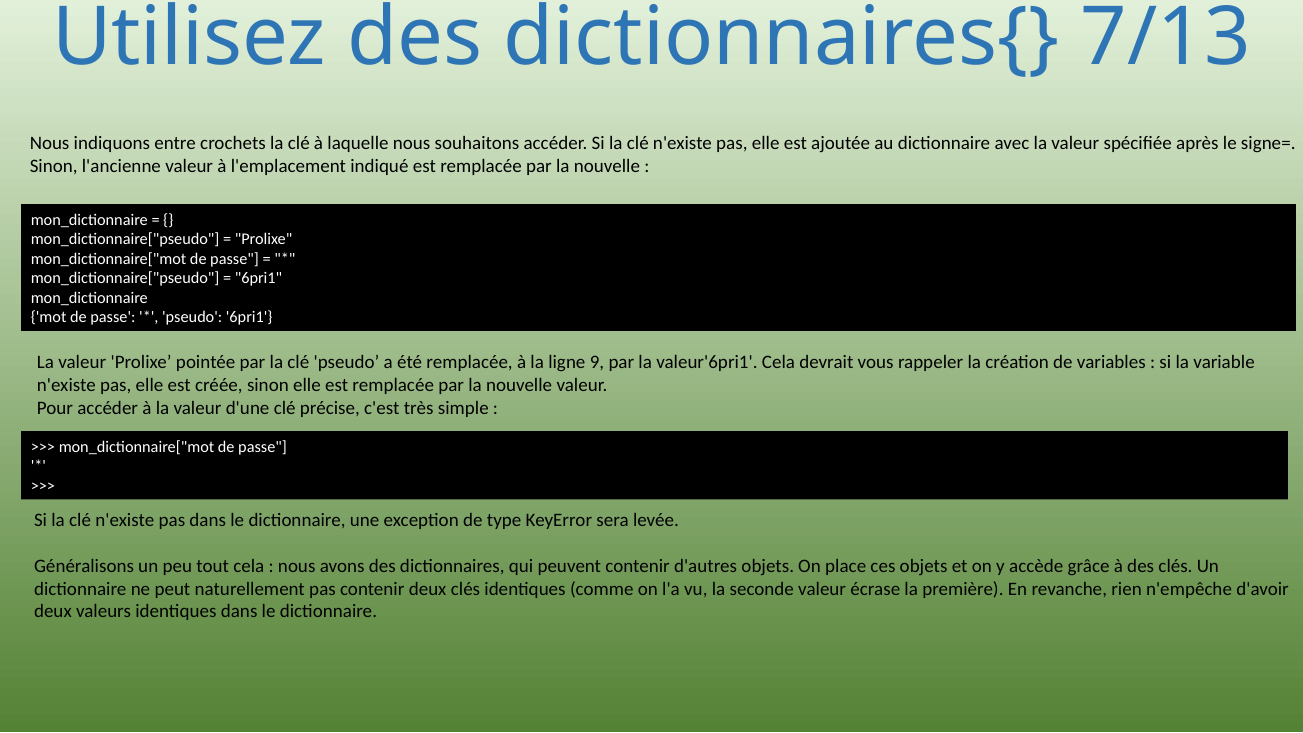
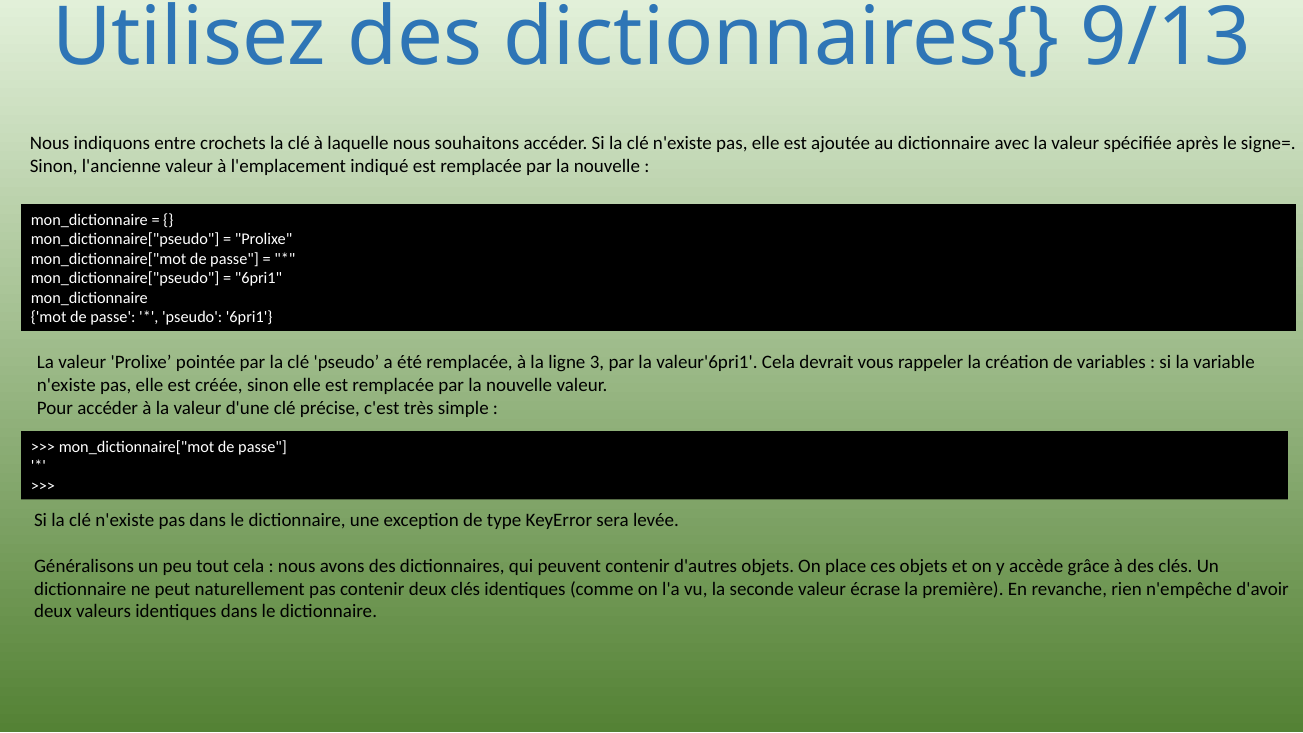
7/13: 7/13 -> 9/13 (1166, 37)
9: 9 -> 3 (597, 363)
